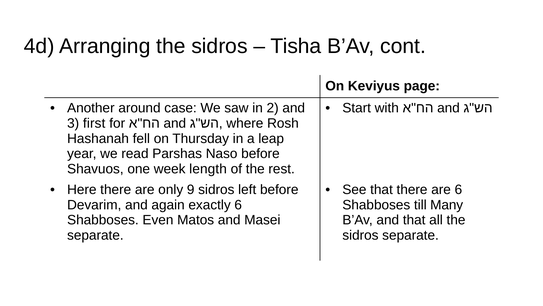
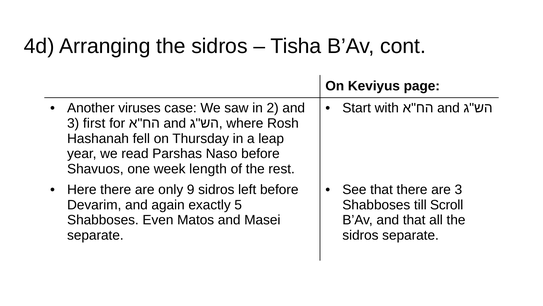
around: around -> viruses (140, 108)
are 6: 6 -> 3 (458, 189)
exactly 6: 6 -> 5 (238, 205)
Many: Many -> Scroll (447, 205)
